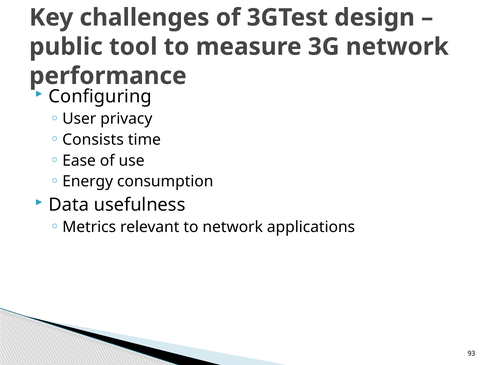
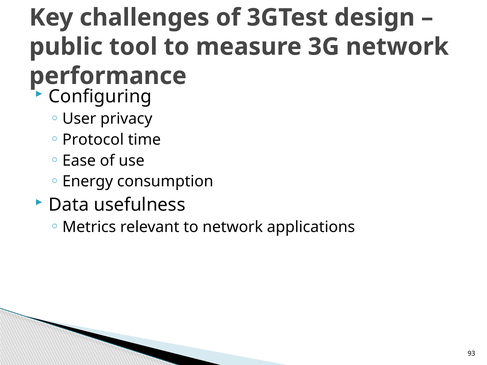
Consists: Consists -> Protocol (93, 140)
